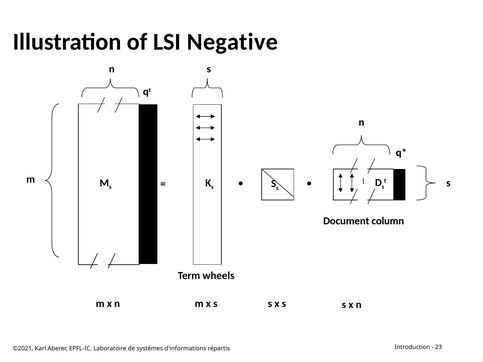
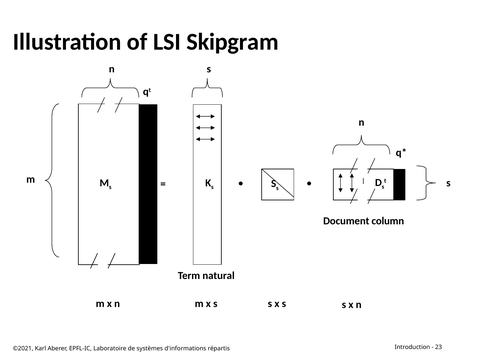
Negative: Negative -> Skipgram (233, 42)
wheels: wheels -> natural (219, 276)
